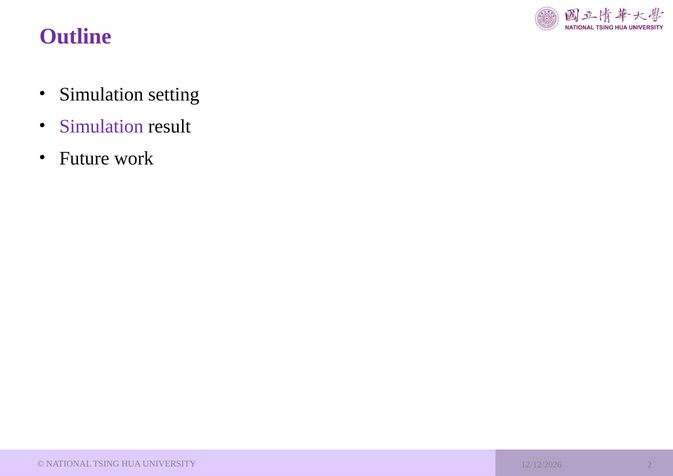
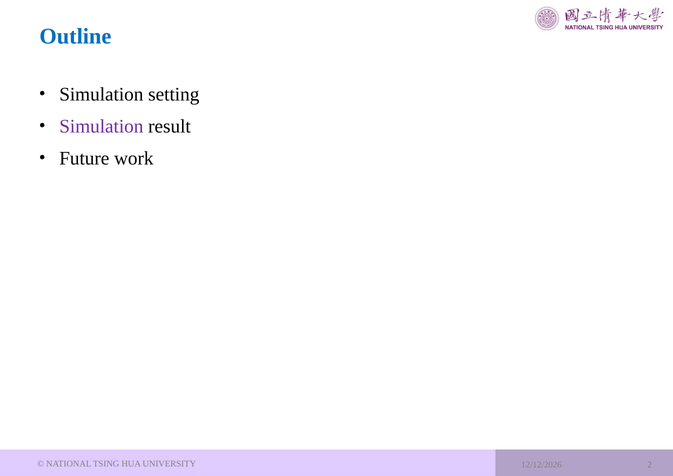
Outline colour: purple -> blue (75, 36)
